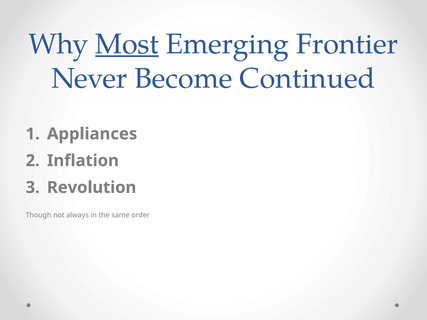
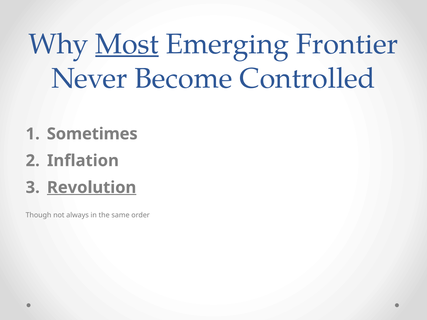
Continued: Continued -> Controlled (307, 78)
Appliances: Appliances -> Sometimes (92, 134)
Revolution underline: none -> present (92, 188)
